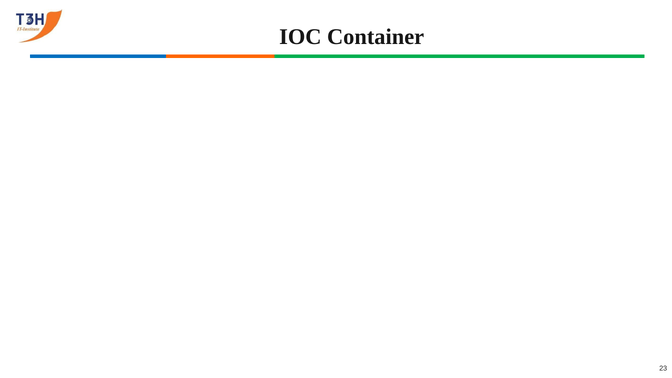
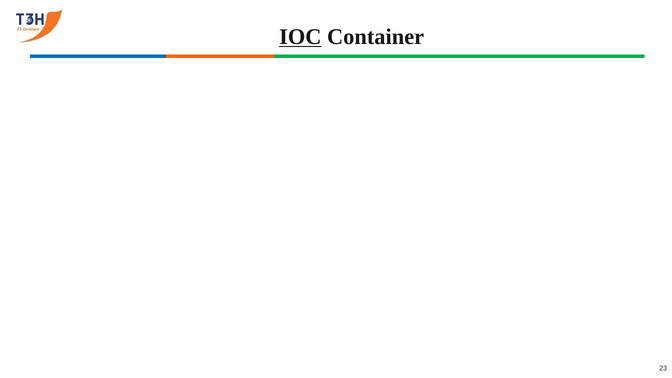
IOC underline: none -> present (300, 37)
